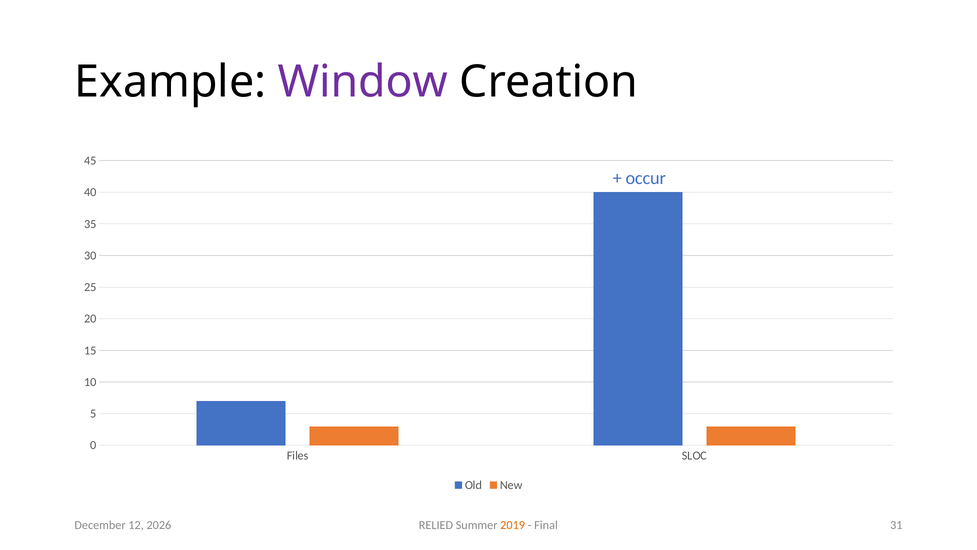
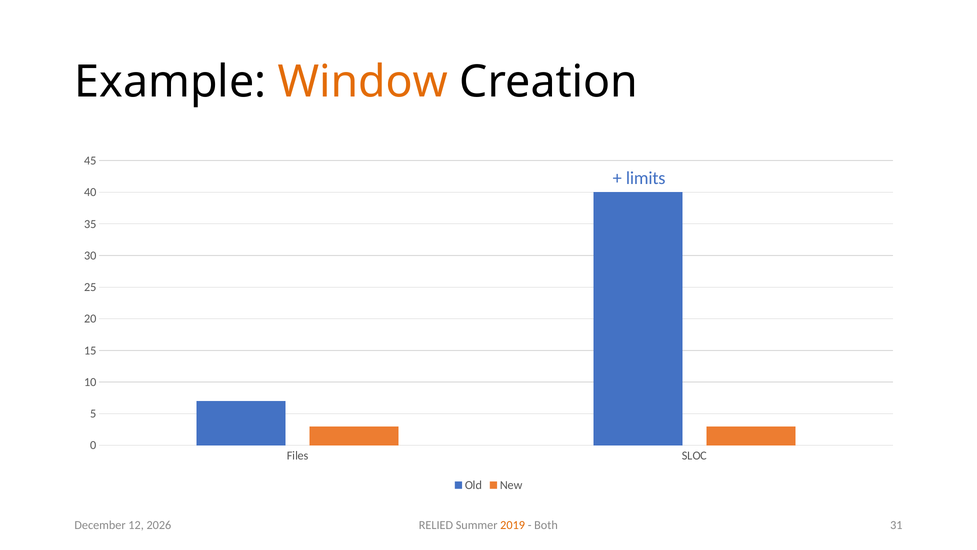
Window colour: purple -> orange (363, 82)
occur: occur -> limits (646, 178)
Final: Final -> Both (546, 525)
